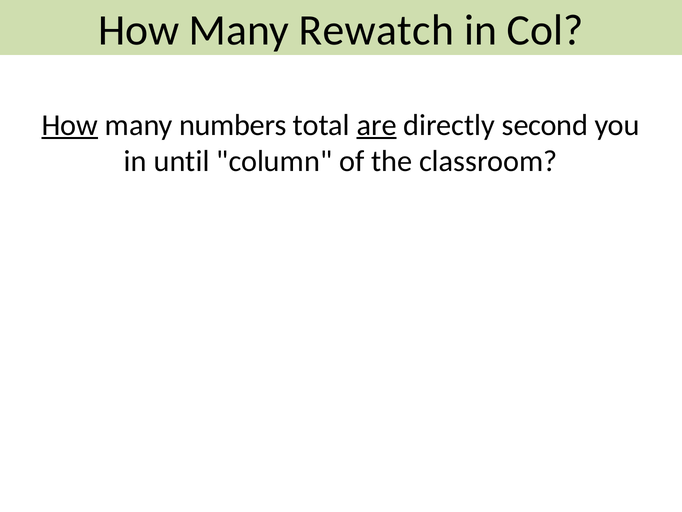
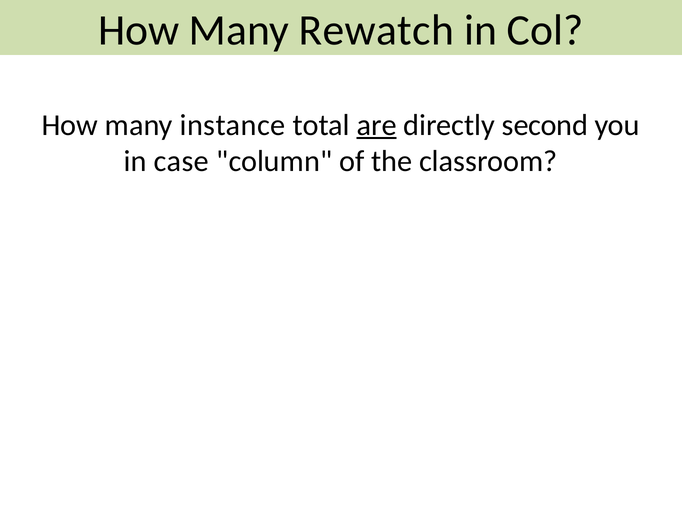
How underline: present -> none (70, 125)
numbers: numbers -> instance (233, 125)
until: until -> case (181, 161)
